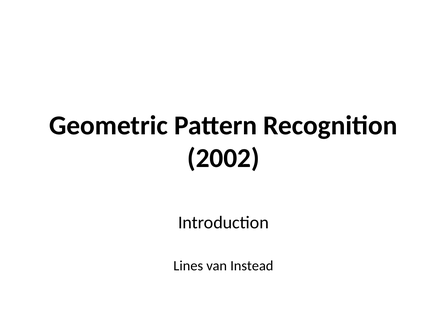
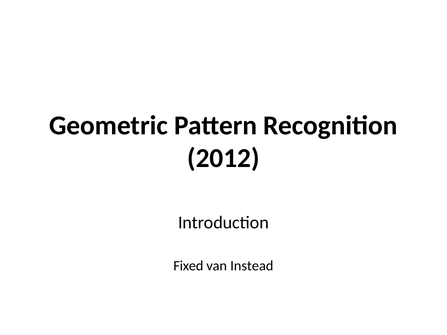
2002: 2002 -> 2012 (223, 158)
Lines: Lines -> Fixed (188, 266)
